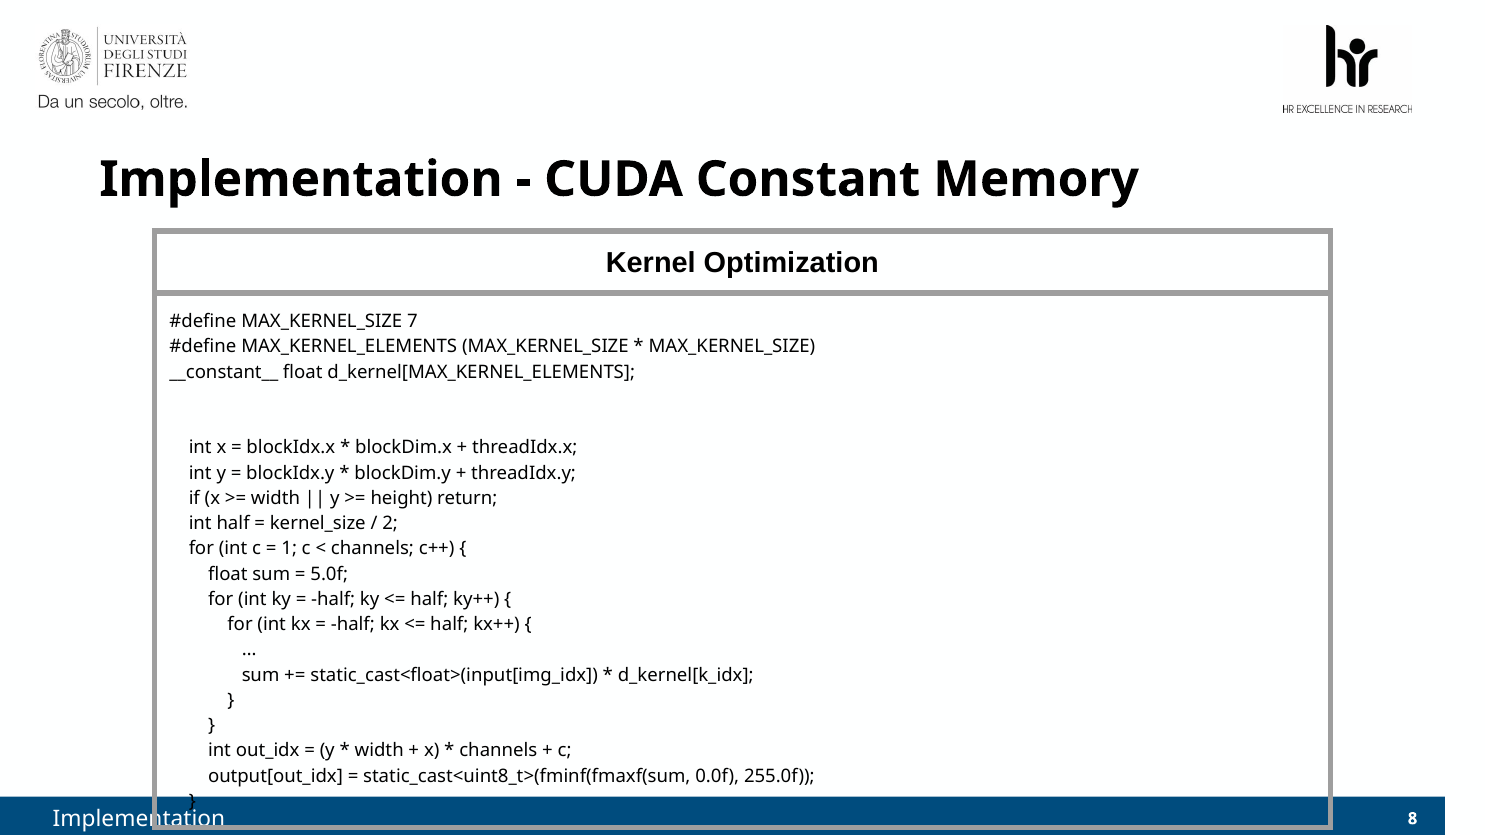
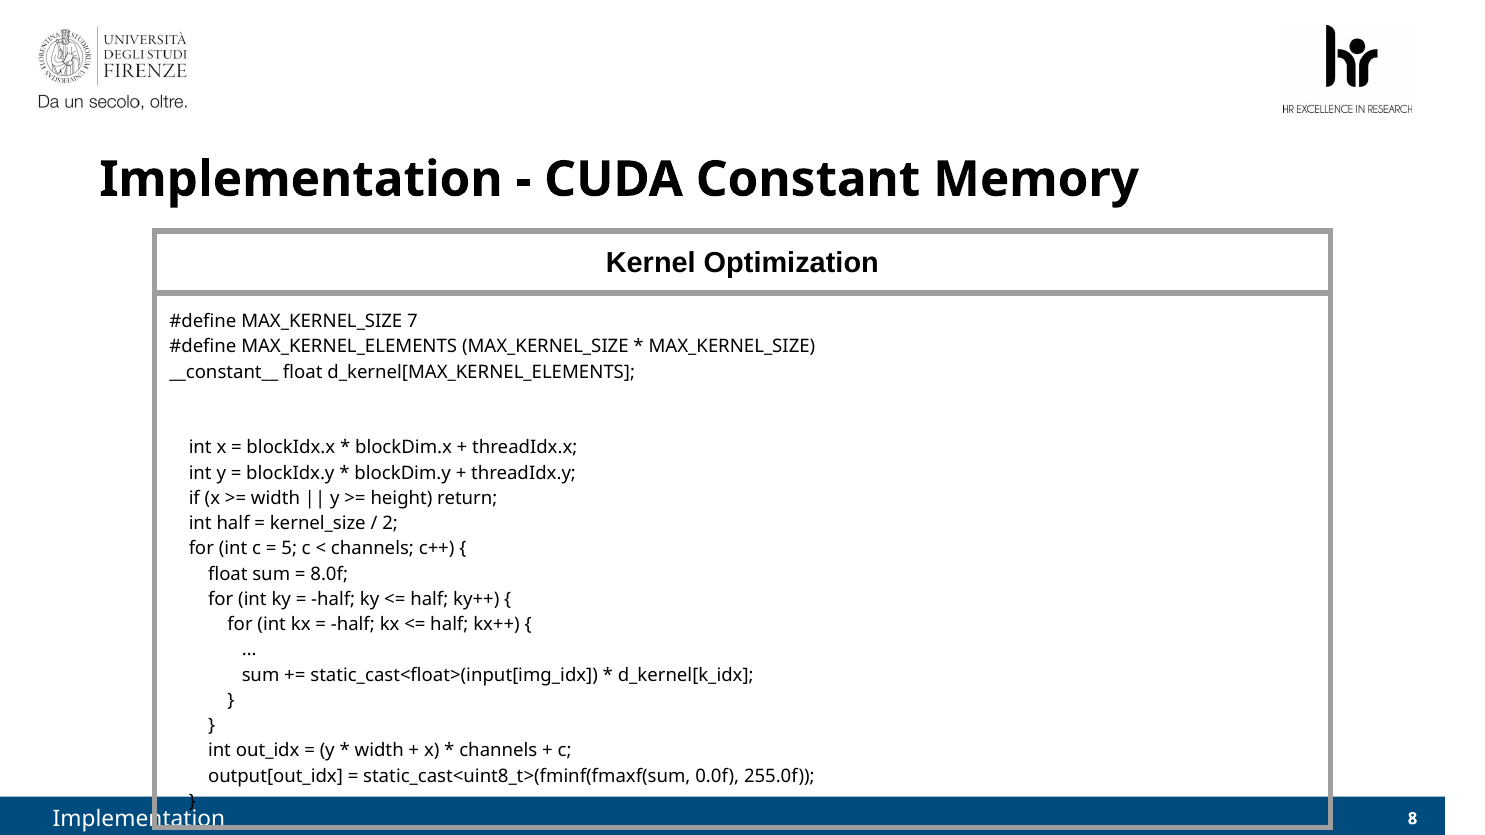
1: 1 -> 5 (289, 549)
5.0f: 5.0f -> 8.0f (329, 574)
